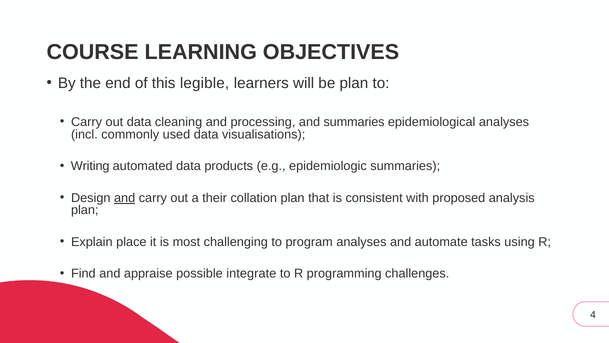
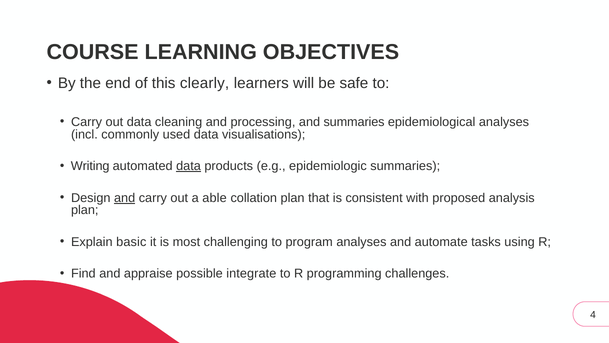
legible: legible -> clearly (205, 83)
be plan: plan -> safe (354, 83)
data underline: none -> present (189, 166)
their: their -> able (215, 198)
place: place -> basic (131, 242)
